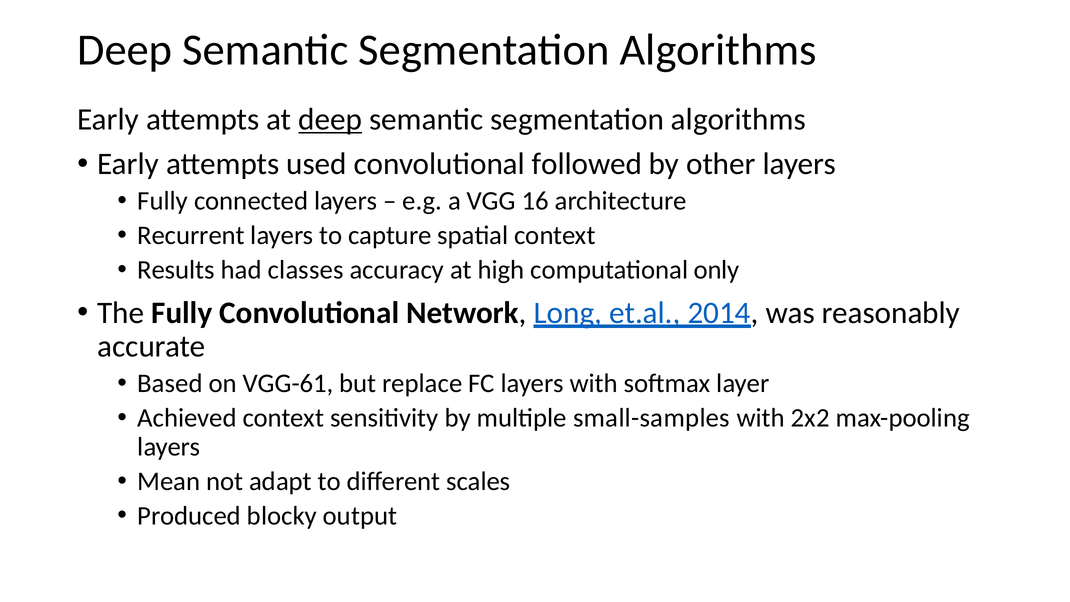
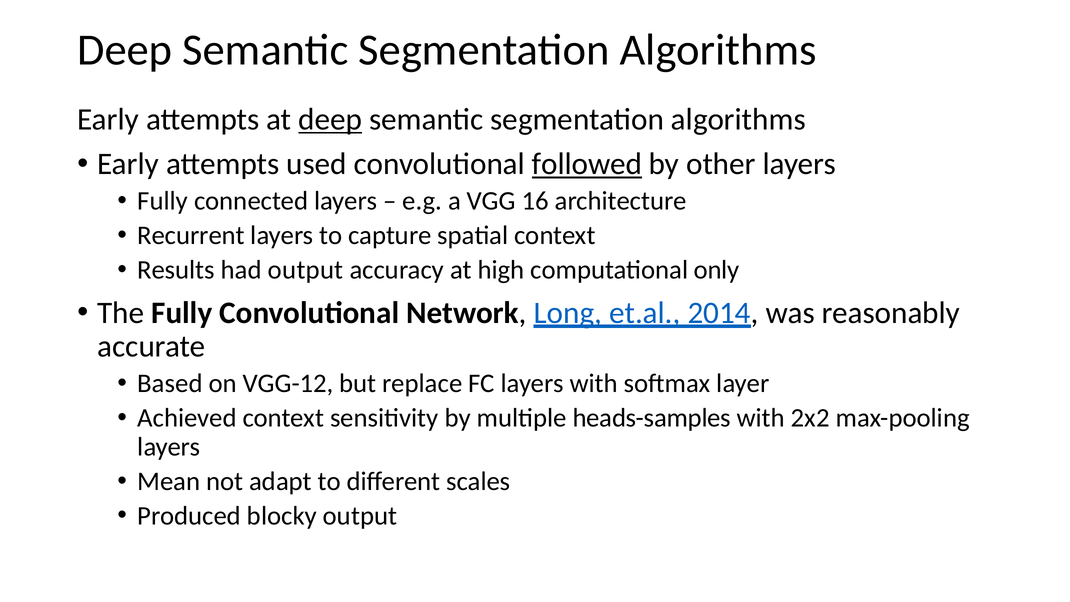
followed underline: none -> present (587, 164)
had classes: classes -> output (306, 270)
VGG-61: VGG-61 -> VGG-12 (288, 383)
small-samples: small-samples -> heads-samples (652, 418)
